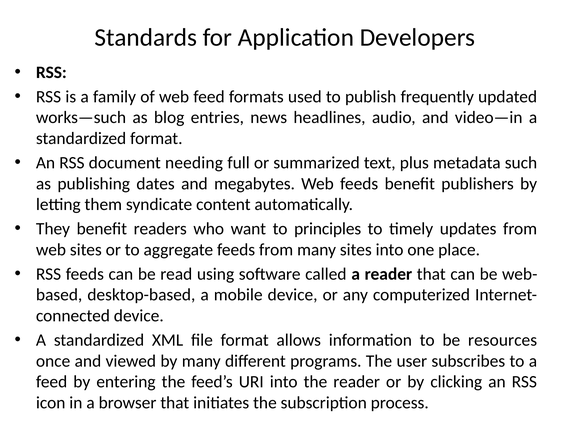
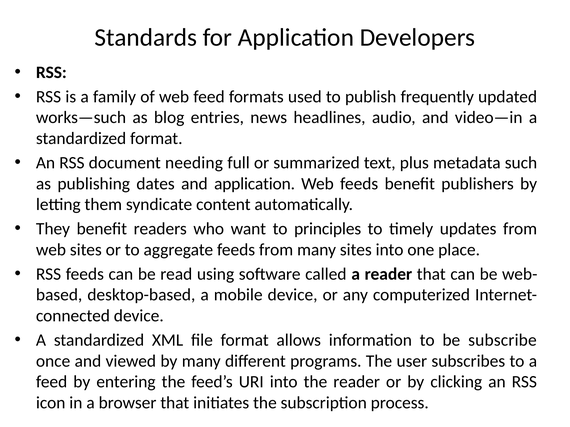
and megabytes: megabytes -> application (255, 184)
resources: resources -> subscribe (502, 341)
